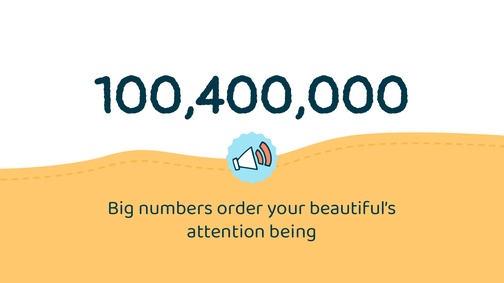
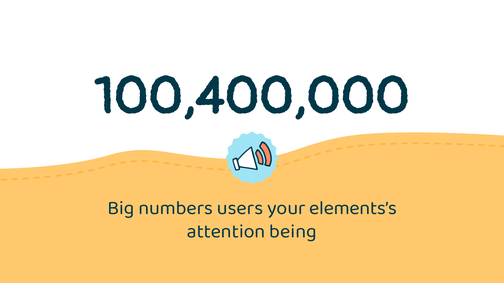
order: order -> users (240, 208)
beautiful’s: beautiful’s -> elements’s (353, 208)
